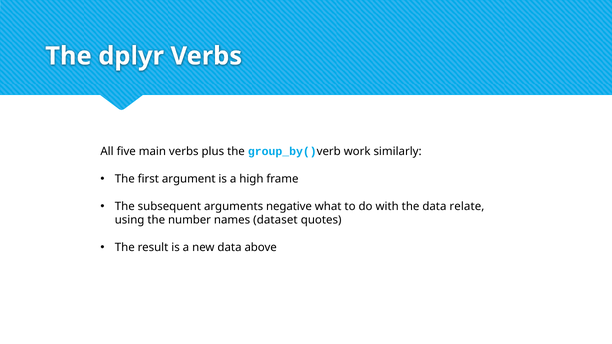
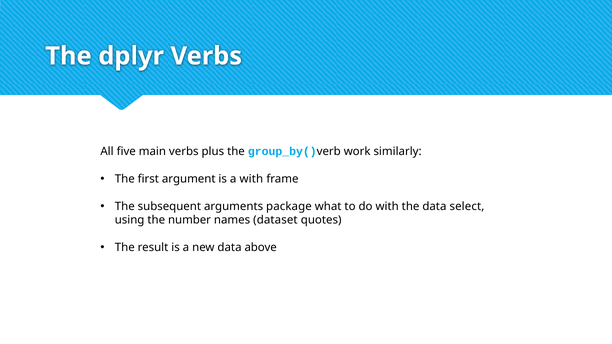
a high: high -> with (251, 179)
negative: negative -> package (289, 207)
relate: relate -> select (467, 207)
